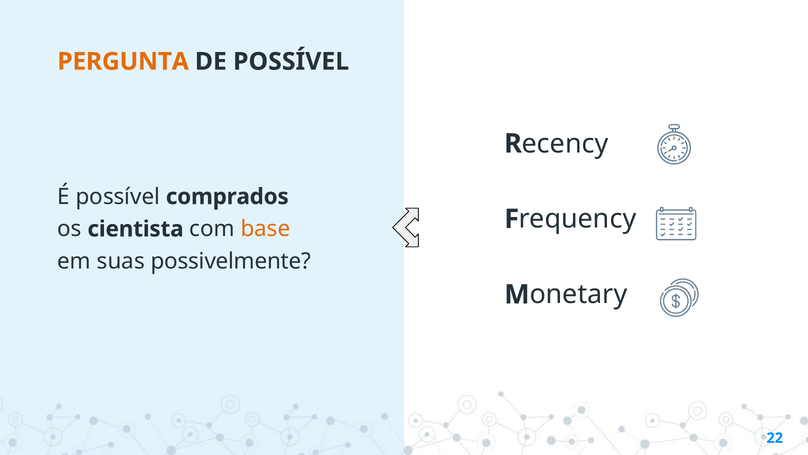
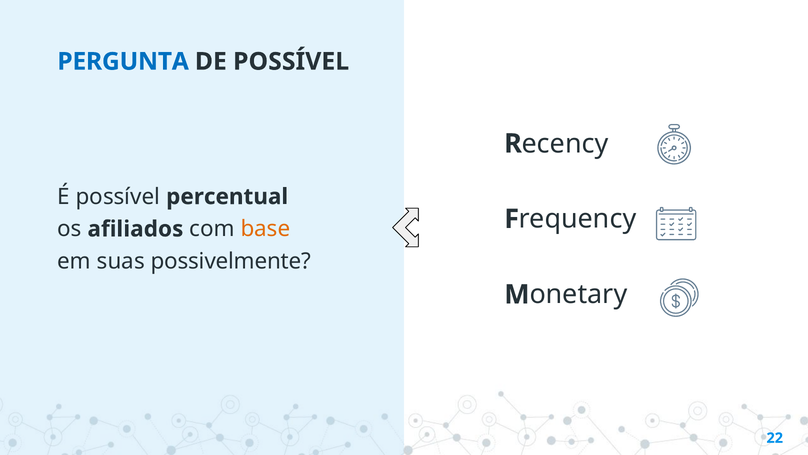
PERGUNTA colour: orange -> blue (123, 62)
comprados: comprados -> percentual (227, 196)
cientista: cientista -> afiliados (135, 229)
